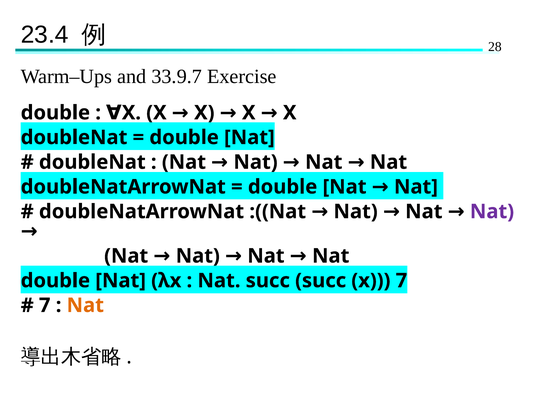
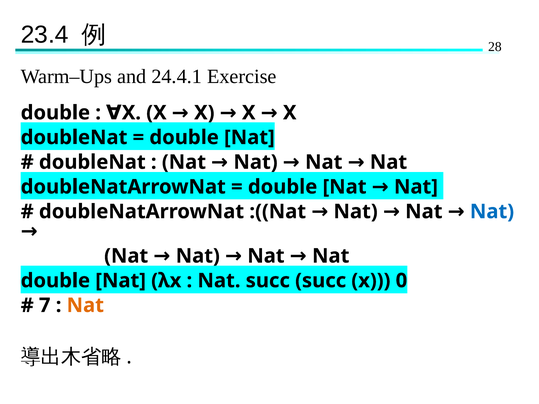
33.9.7: 33.9.7 -> 24.4.1 (177, 77)
Nat colour: purple -> blue (492, 212)
x 7: 7 -> 0 (401, 281)
